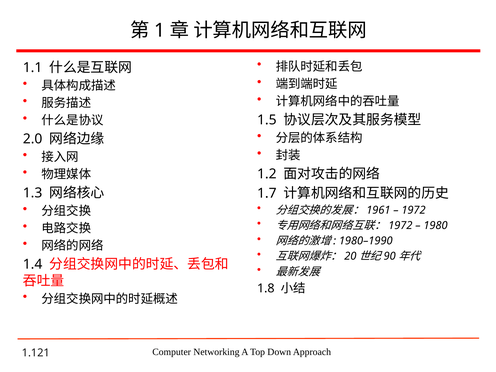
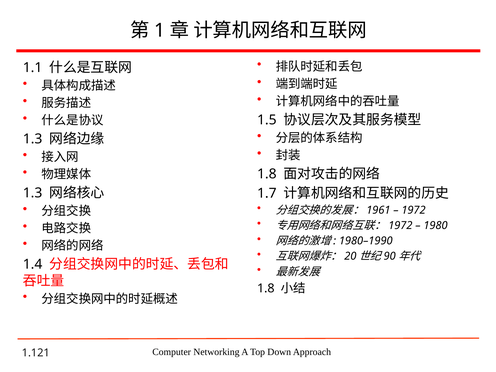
2.0: 2.0 -> 1.3 (33, 139)
1.2: 1.2 -> 1.8 (267, 174)
